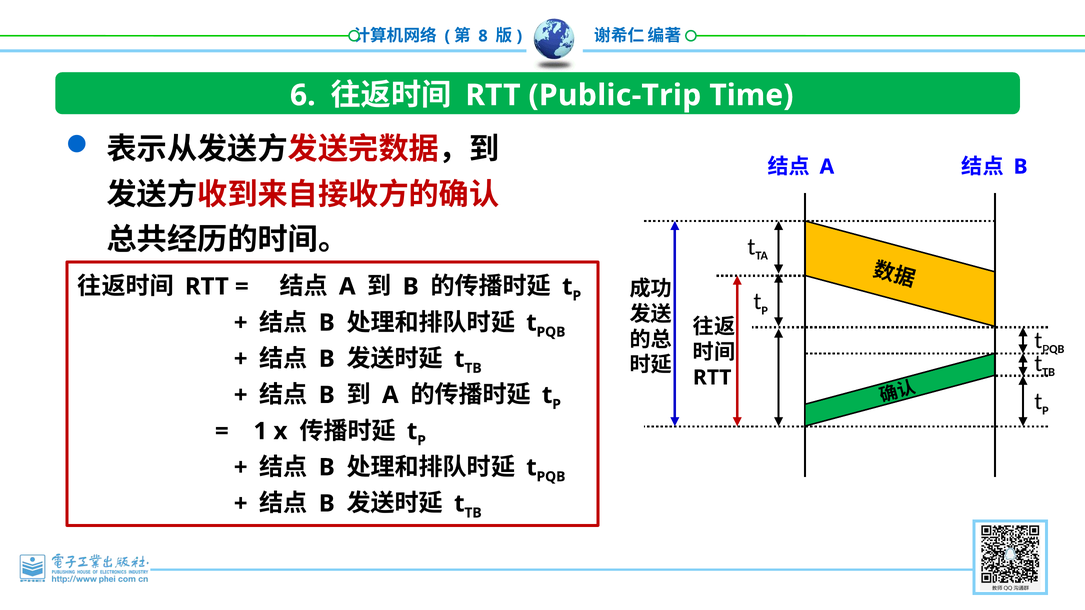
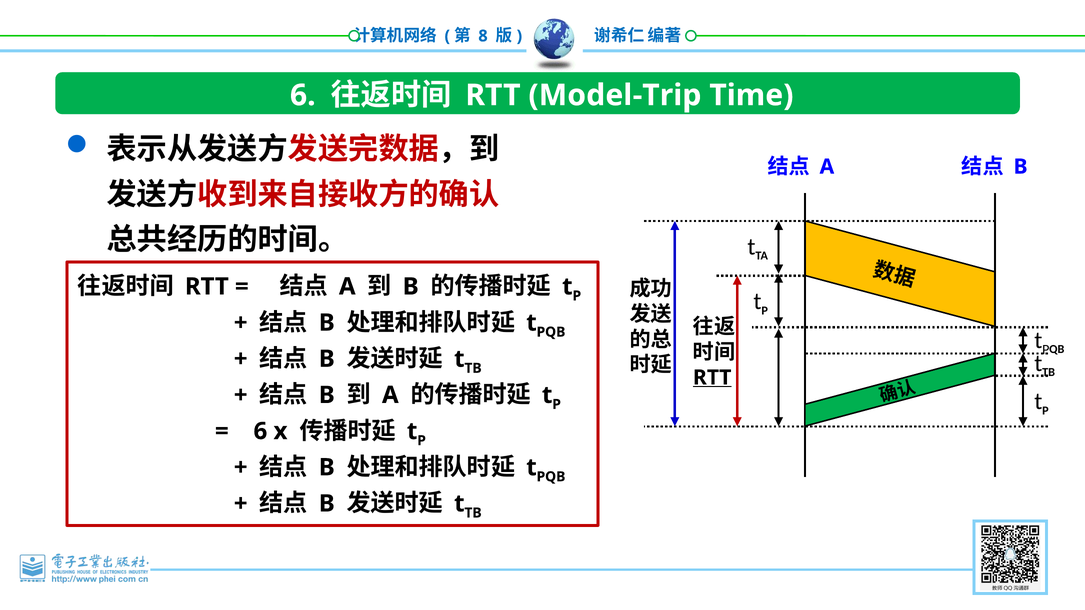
Public-Trip: Public-Trip -> Model-Trip (615, 95)
RTT underline: none -> present (712, 378)
1: 1 -> 6 (260, 431)
